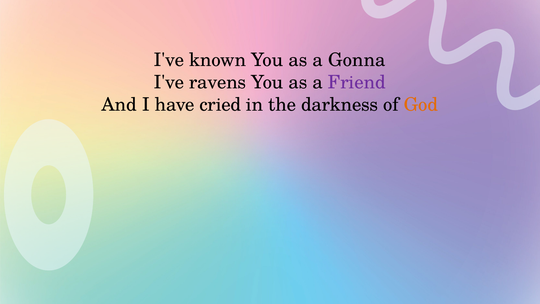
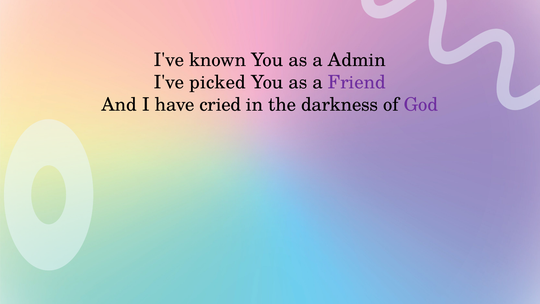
Gonna: Gonna -> Admin (357, 60)
ravens: ravens -> picked (218, 82)
God colour: orange -> purple (421, 105)
